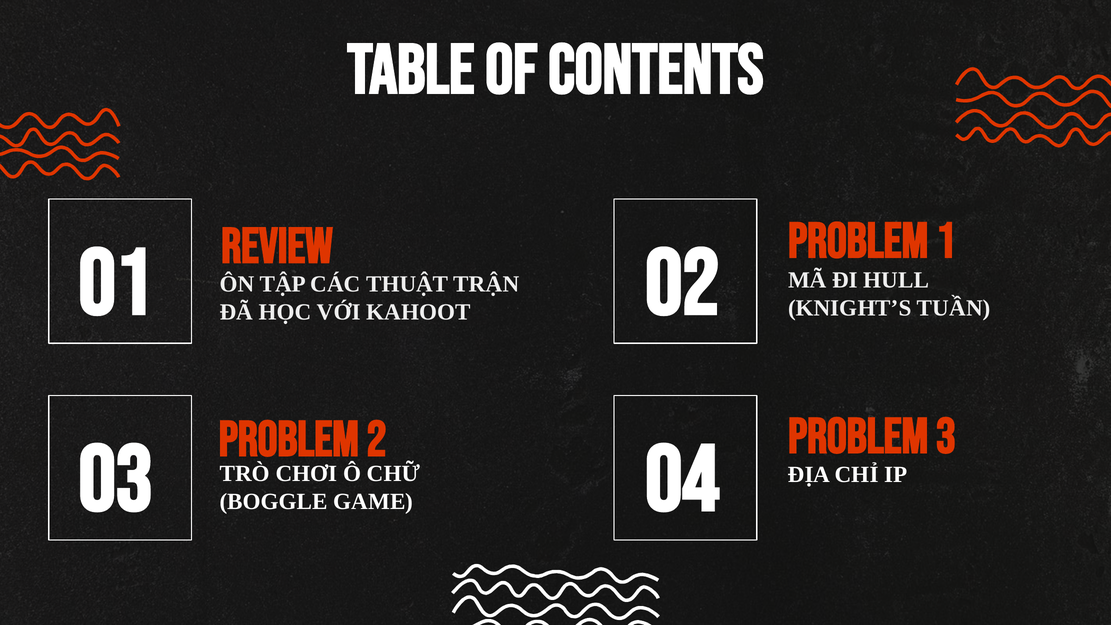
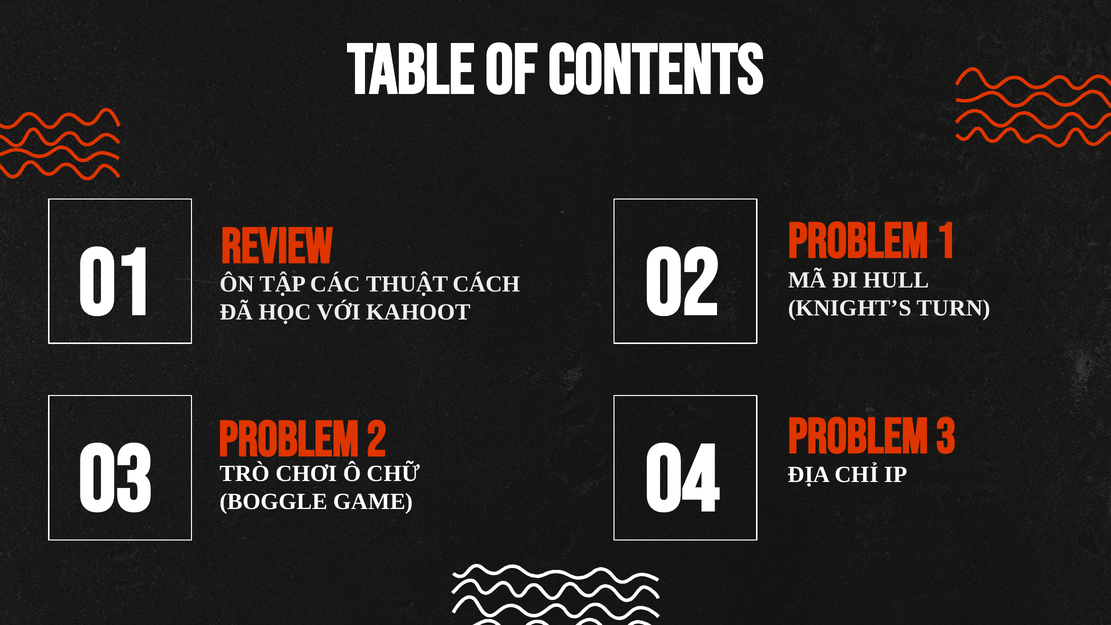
TRẬN: TRẬN -> CÁCH (487, 284)
TUẦN: TUẦN -> TURN (954, 308)
